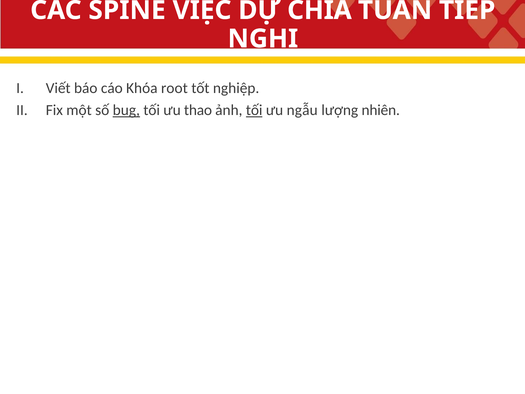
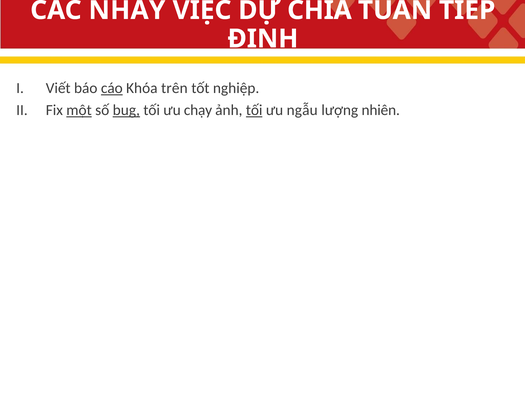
SPINE: SPINE -> NHẢY (127, 10)
NGHỊ: NGHỊ -> ĐỊNH (263, 39)
cáo underline: none -> present (112, 88)
root: root -> trên (174, 88)
một underline: none -> present (79, 110)
thao: thao -> chạy (198, 110)
